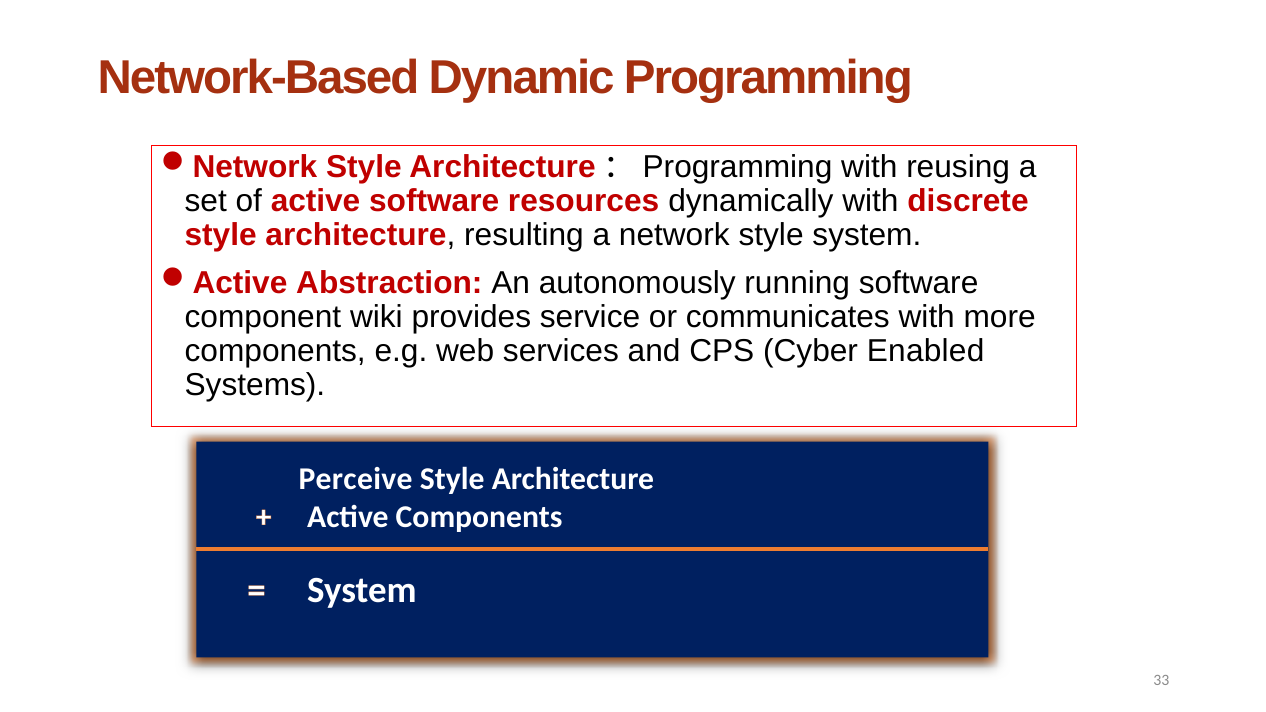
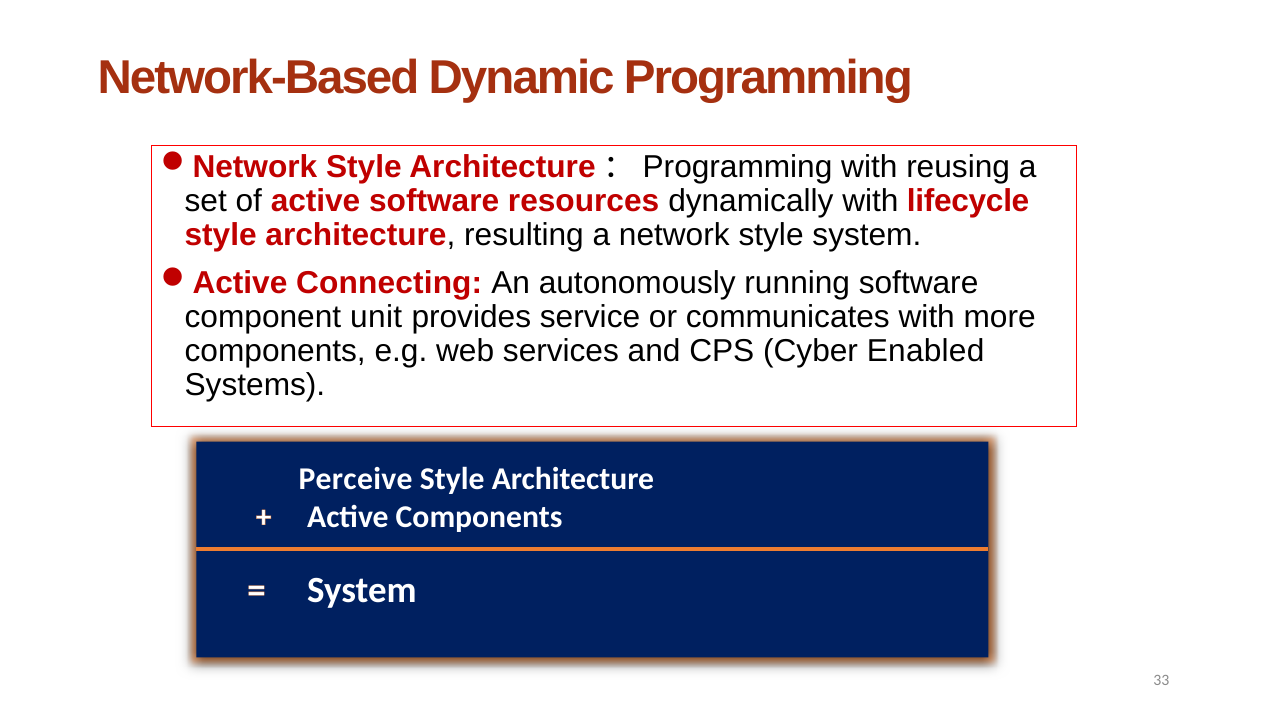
discrete: discrete -> lifecycle (968, 201)
Abstraction: Abstraction -> Connecting (389, 283)
wiki: wiki -> unit (376, 317)
